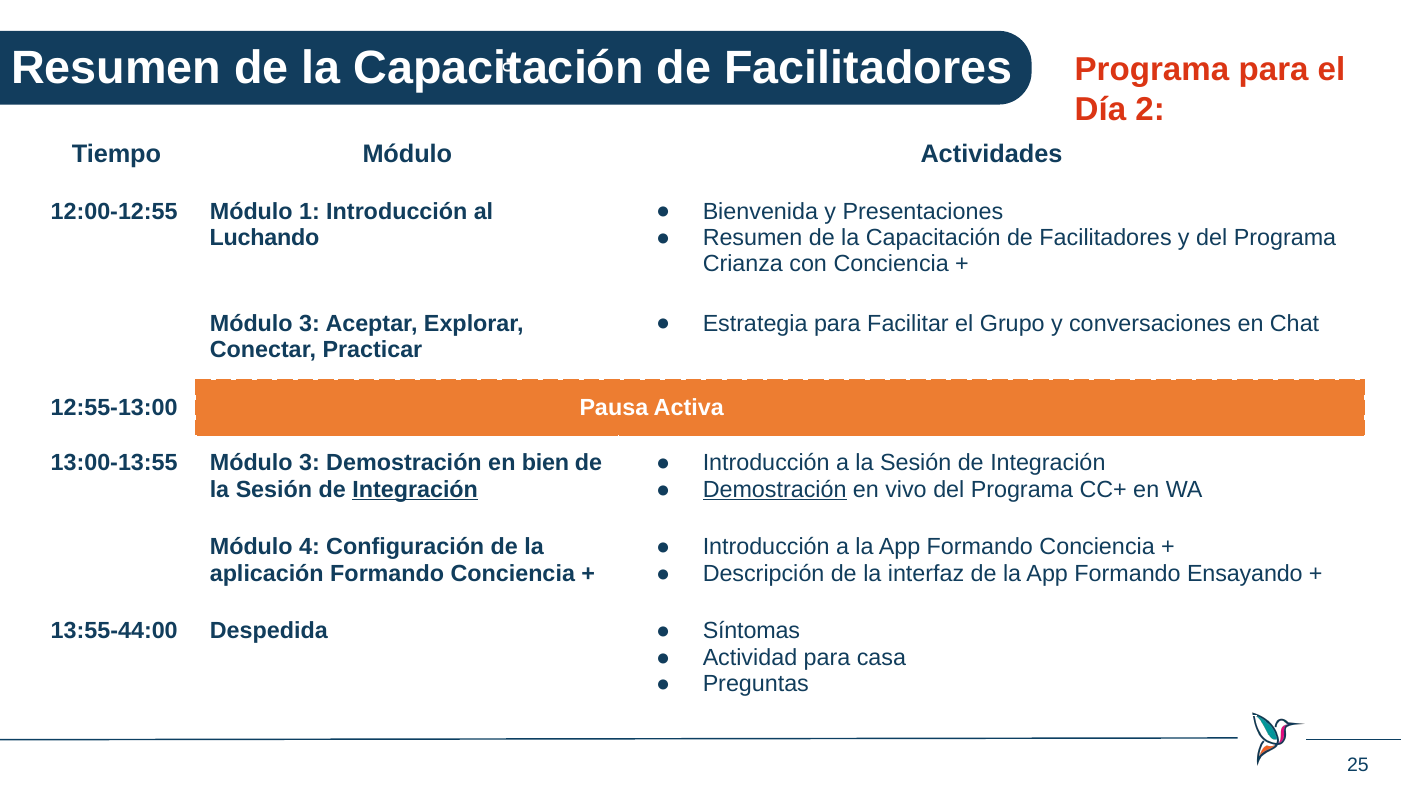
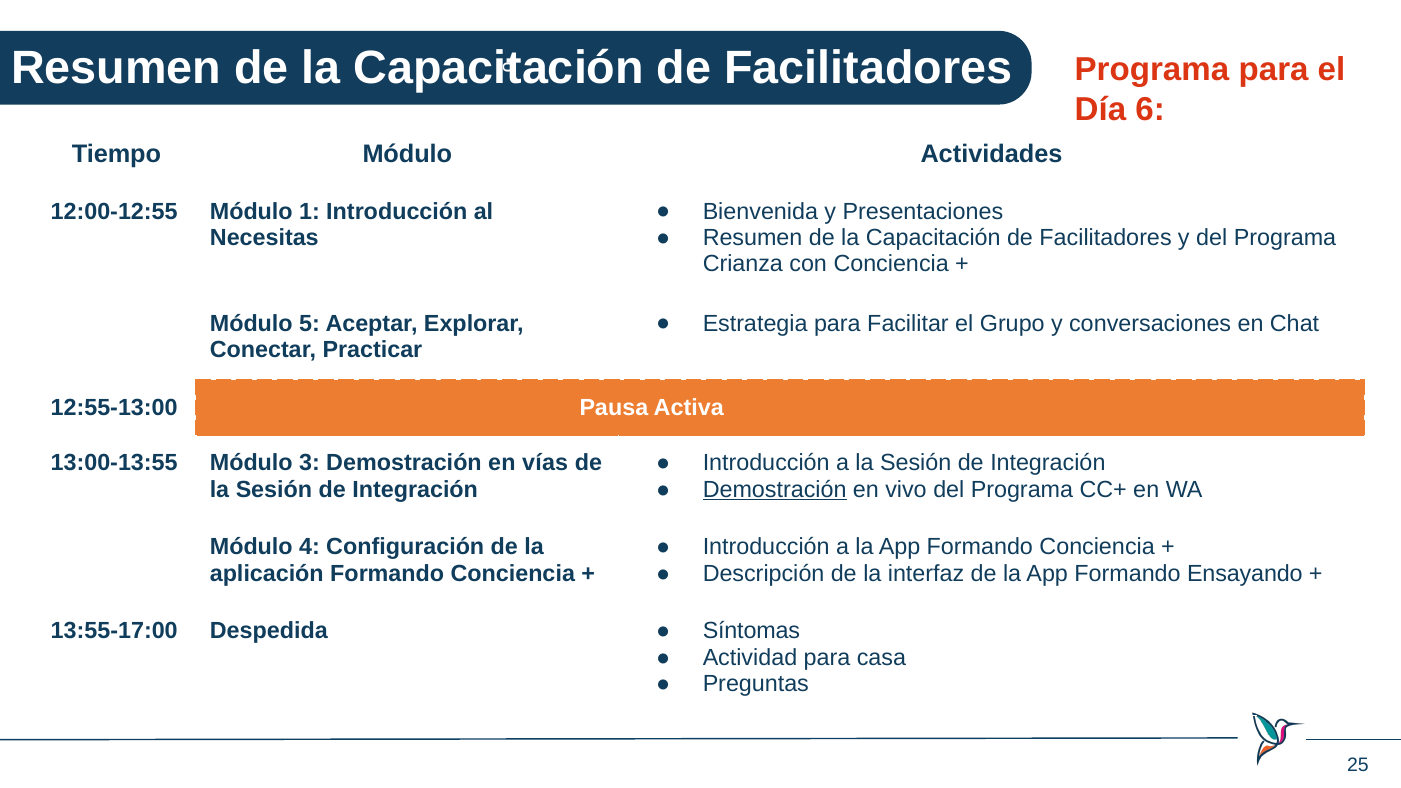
2: 2 -> 6 (1150, 109)
Luchando: Luchando -> Necesitas (264, 237)
3: 3 -> 5 (310, 323)
bien: bien -> vías (545, 463)
Integración underline: present -> none (415, 489)
13:55-44:00: 13:55-44:00 -> 13:55-17:00 (114, 631)
